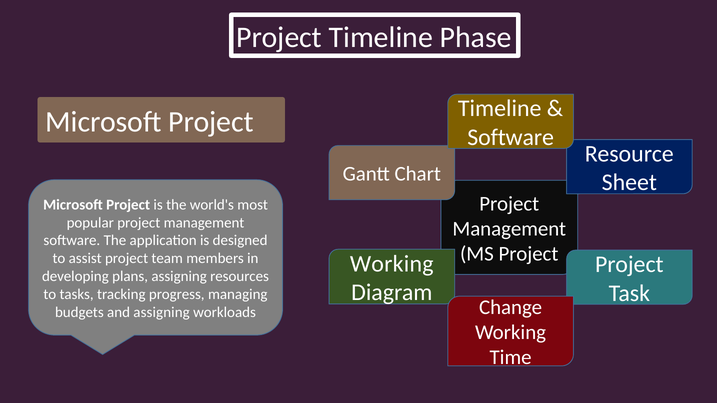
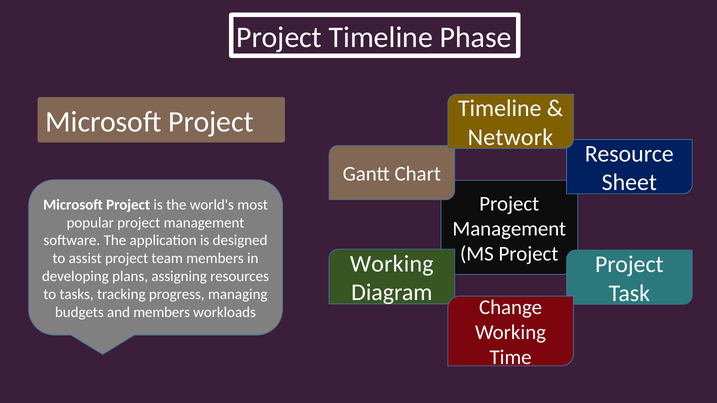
Software: Software -> Network (510, 137)
and assigning: assigning -> members (162, 312)
